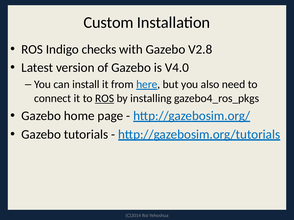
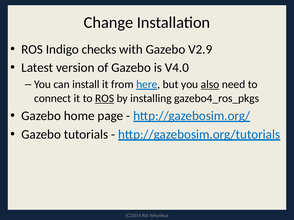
Custom: Custom -> Change (108, 23)
V2.8: V2.8 -> V2.9 (200, 49)
also underline: none -> present (210, 85)
